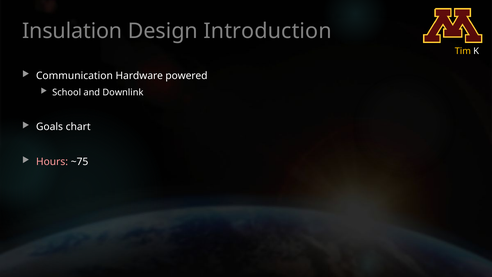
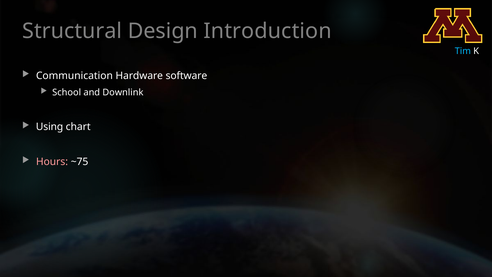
Insulation: Insulation -> Structural (72, 31)
Tim colour: yellow -> light blue (463, 51)
powered: powered -> software (186, 76)
Goals: Goals -> Using (50, 127)
